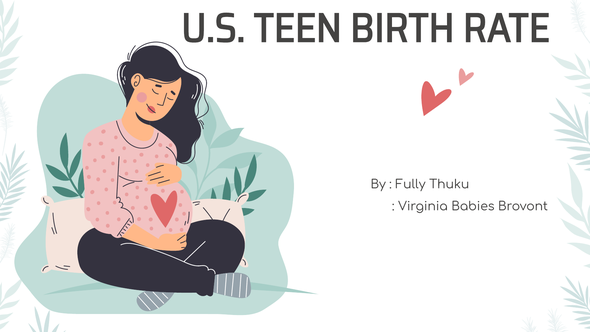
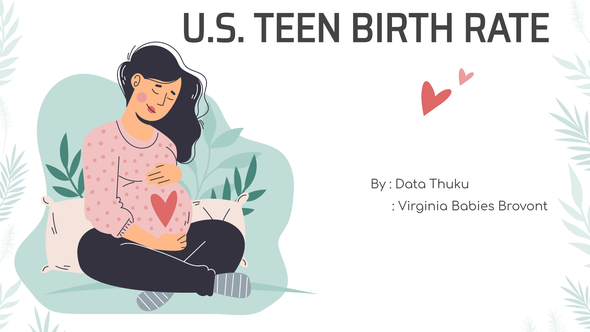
Fully: Fully -> Data (411, 184)
